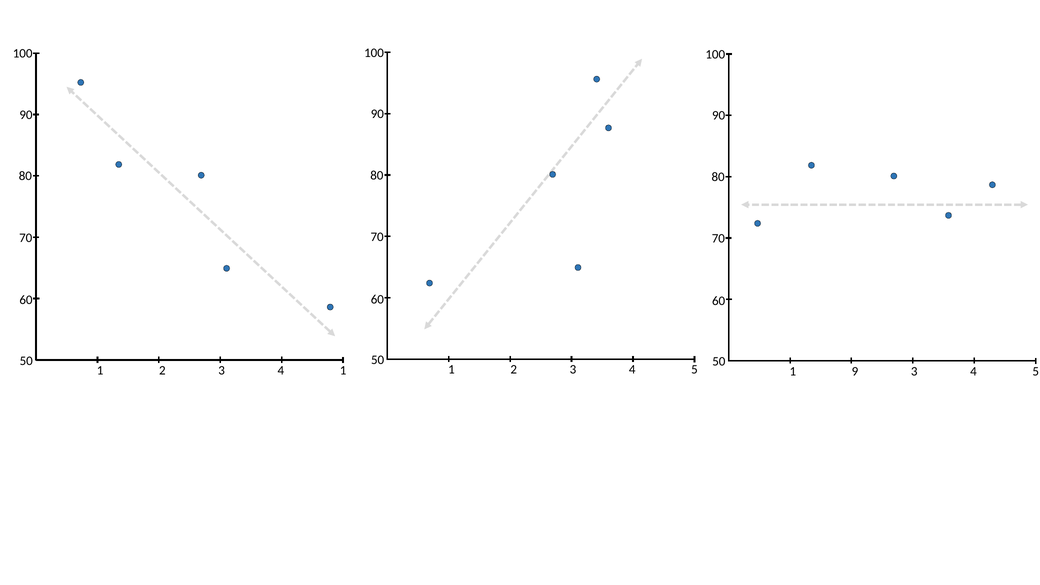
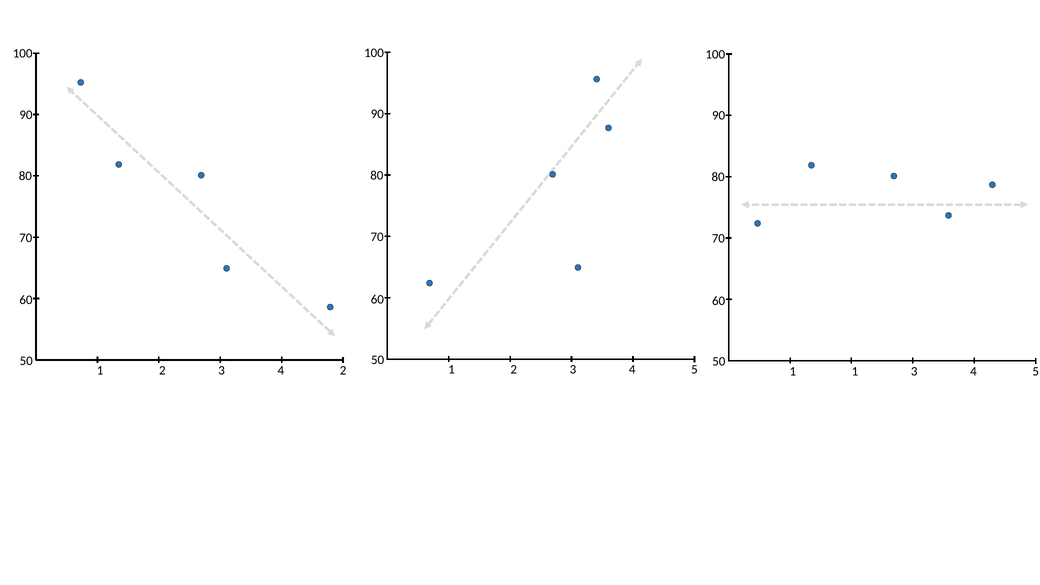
4 1: 1 -> 2 (343, 370)
1 9: 9 -> 1 (855, 371)
